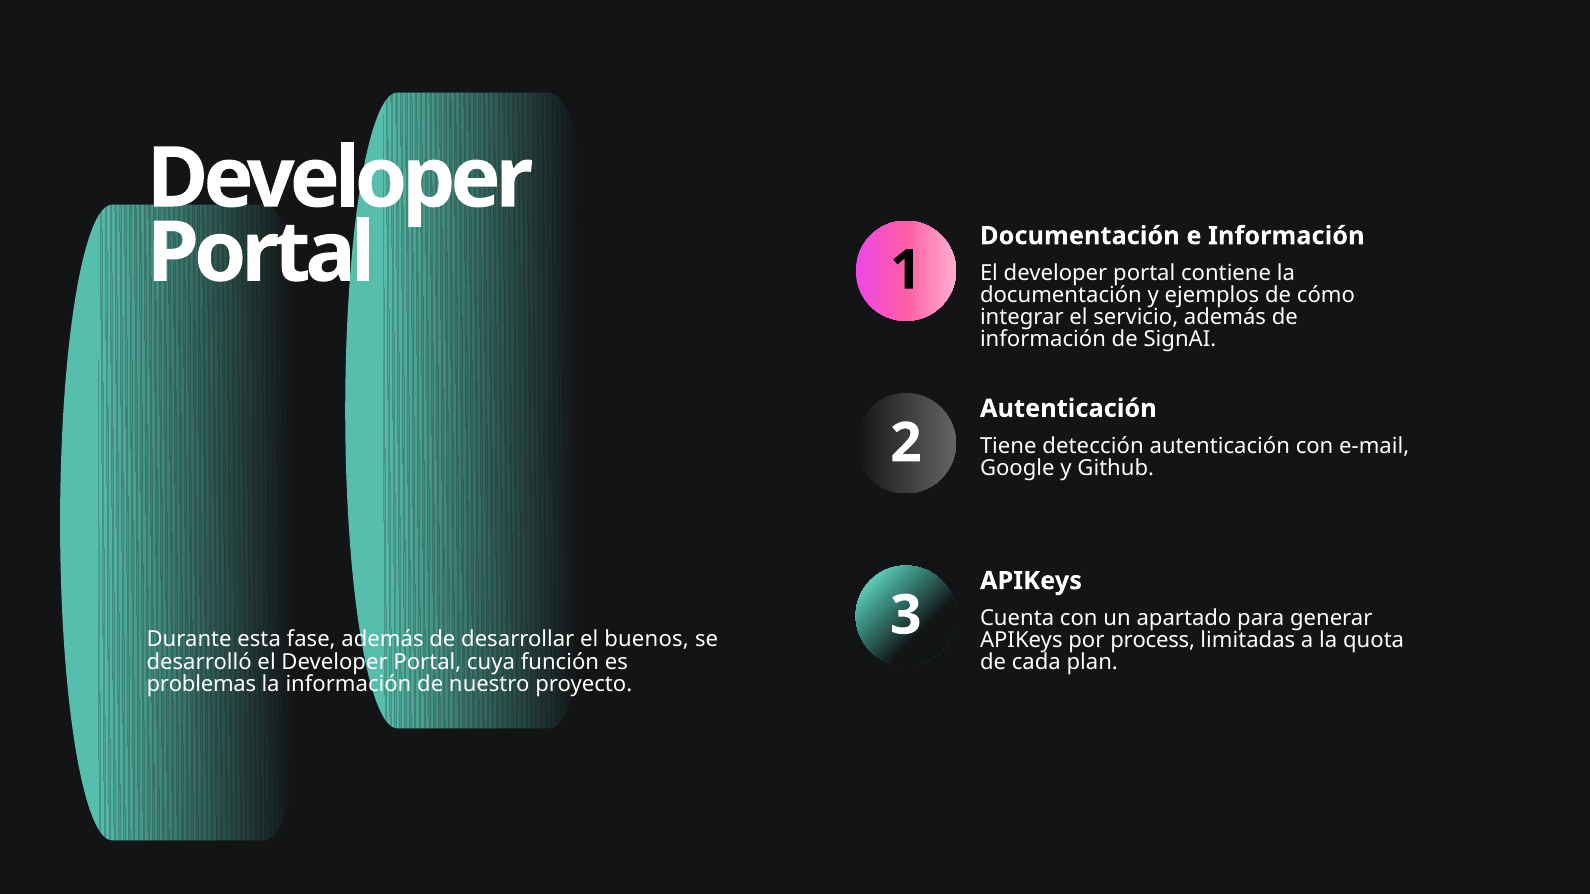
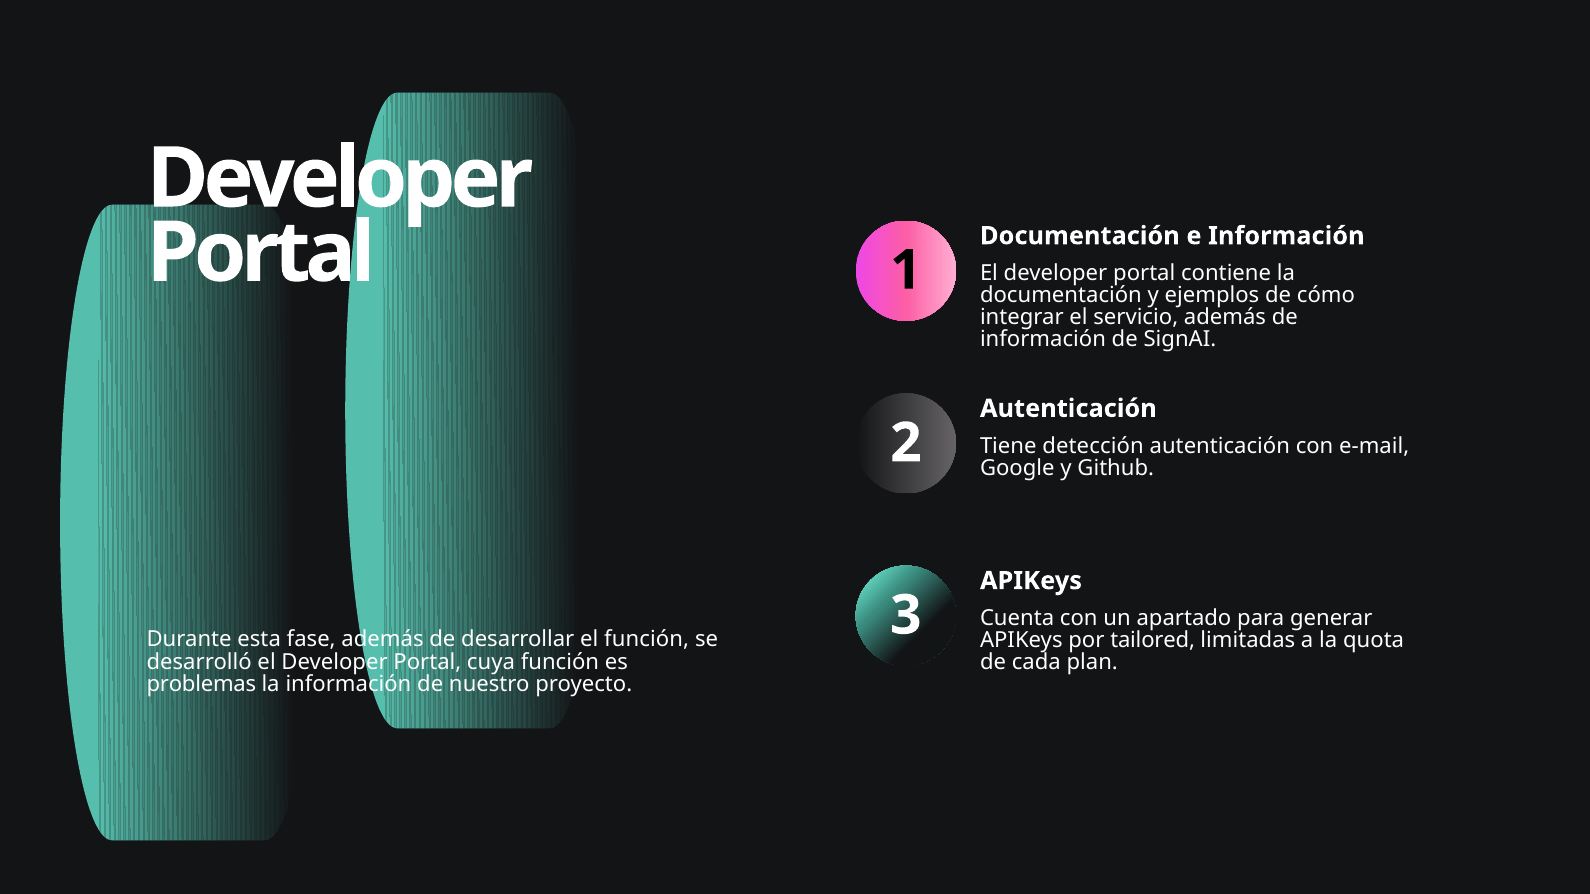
el buenos: buenos -> función (647, 640)
process: process -> tailored (1153, 640)
